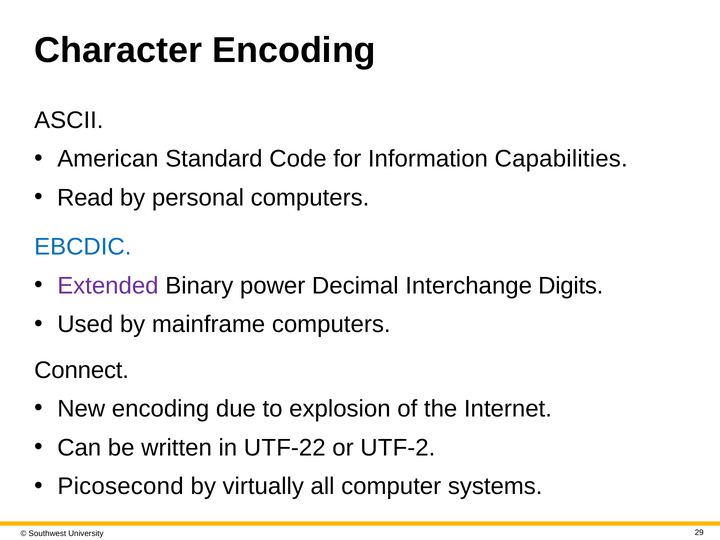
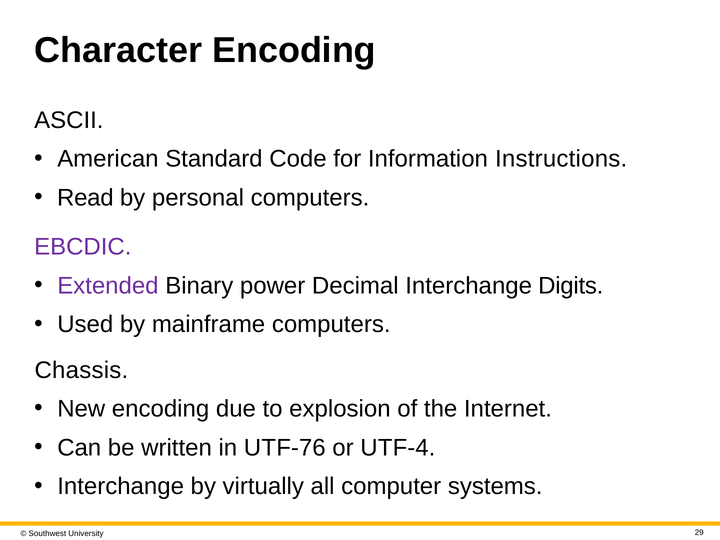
Capabilities: Capabilities -> Instructions (561, 159)
EBCDIC colour: blue -> purple (83, 247)
Connect: Connect -> Chassis (81, 370)
F-22: F-22 -> F-76 (301, 448)
F-2: F-2 -> F-4 (414, 448)
Picosecond: Picosecond -> Interchange (121, 486)
